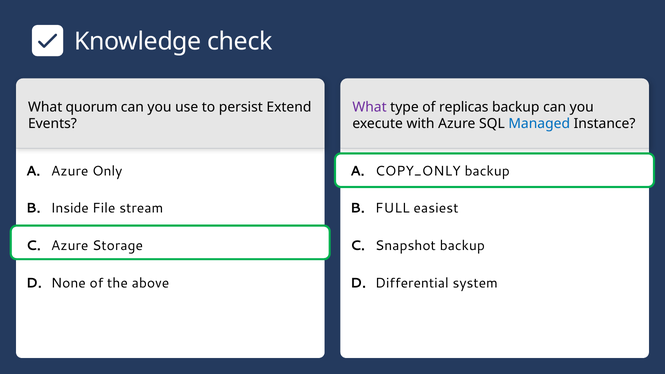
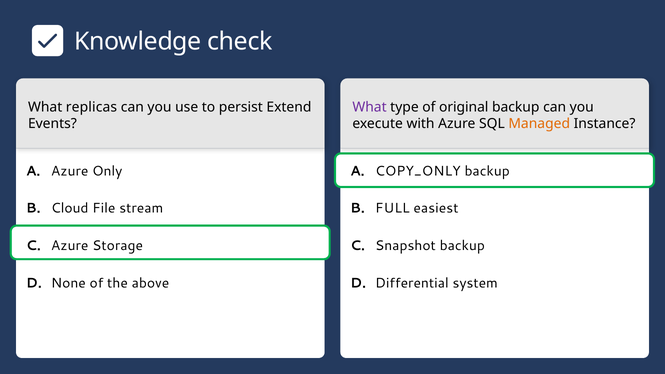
quorum: quorum -> replicas (91, 107)
replicas: replicas -> original (464, 107)
Managed colour: blue -> orange (539, 124)
Inside: Inside -> Cloud (70, 208)
